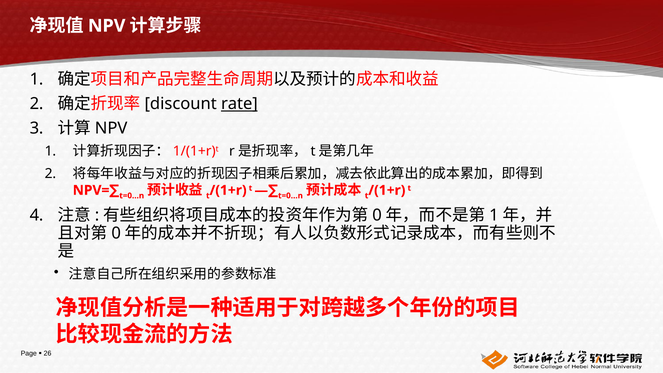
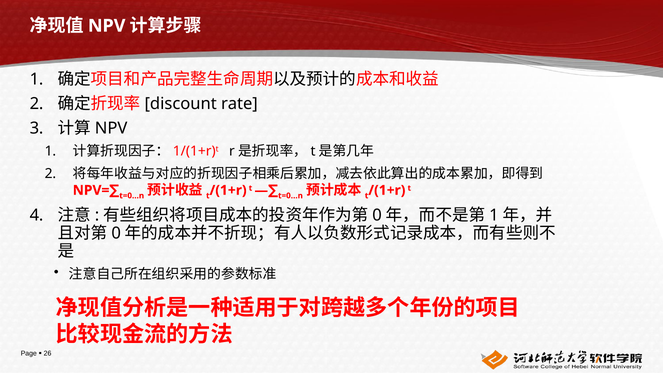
rate underline: present -> none (239, 104)
